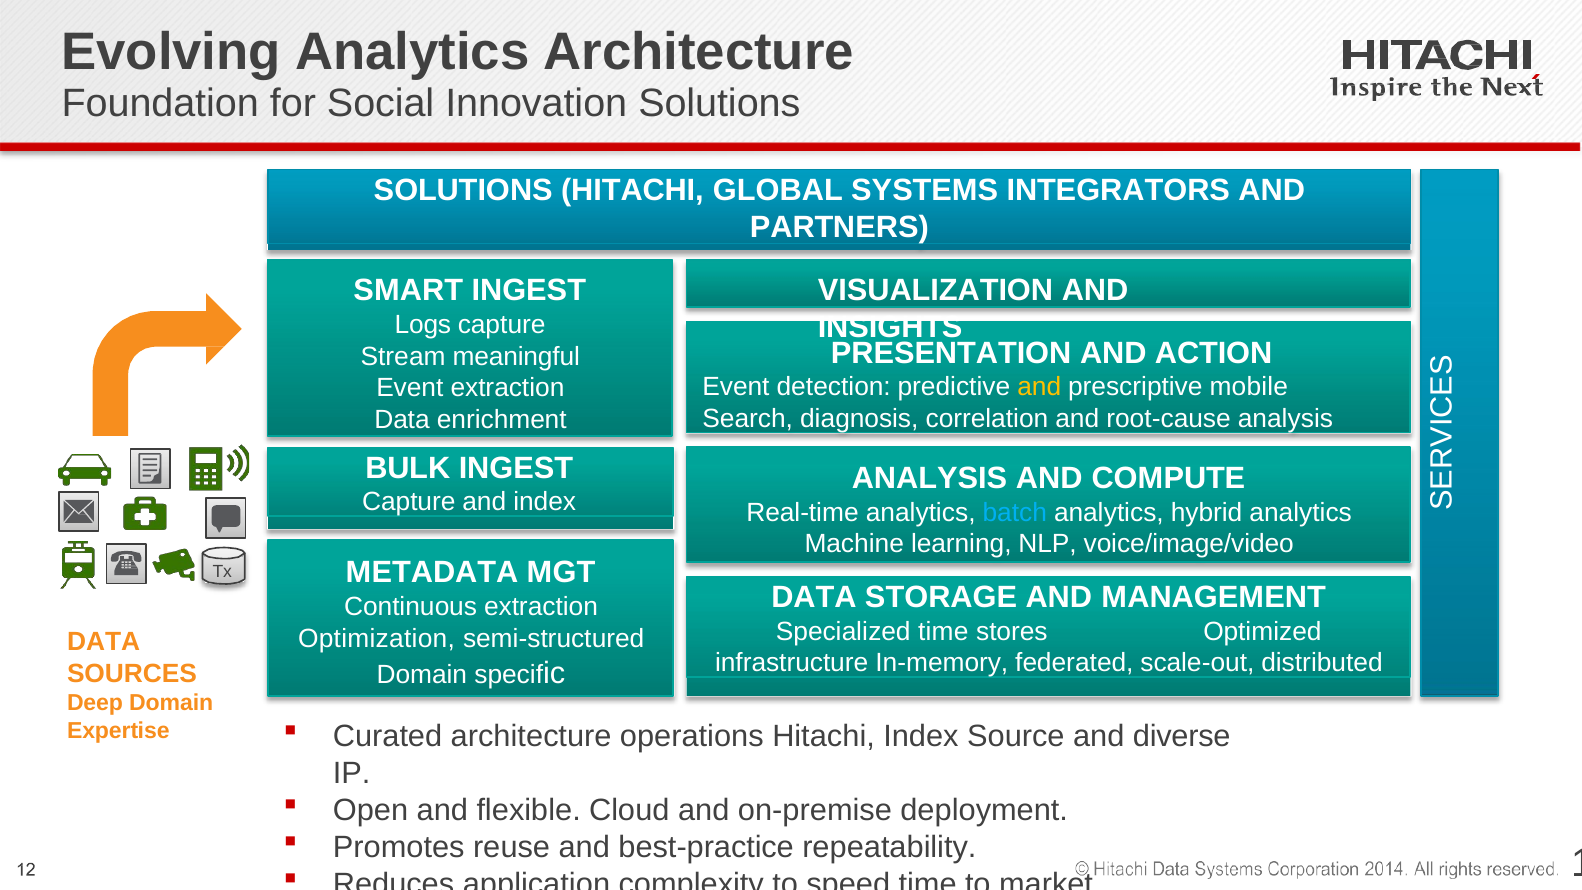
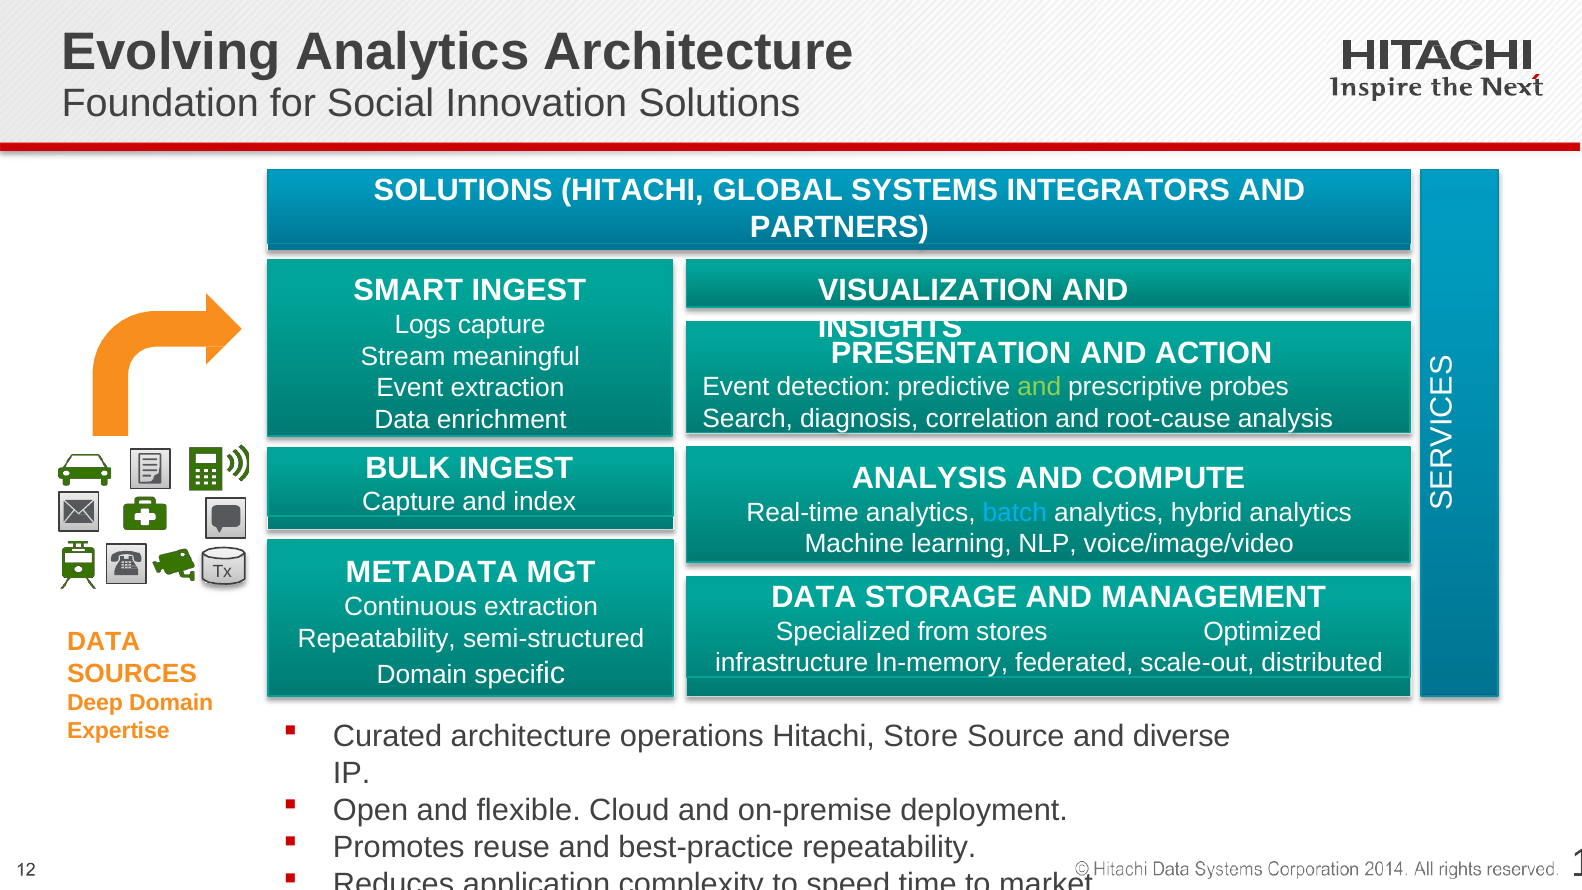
and colour: yellow -> light green (1039, 387)
mobile: mobile -> probes (1249, 387)
Specialized time: time -> from (944, 631)
Optimization: Optimization -> Repeatability (377, 638)
Hitachi Index: Index -> Store (921, 736)
